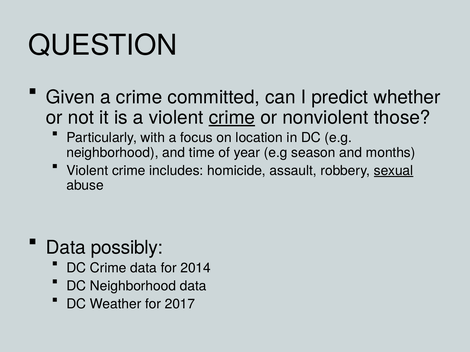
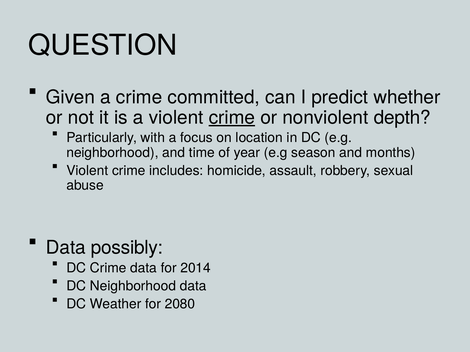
those: those -> depth (402, 118)
sexual underline: present -> none (394, 171)
2017: 2017 -> 2080 (180, 304)
